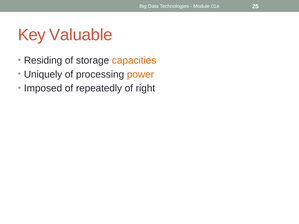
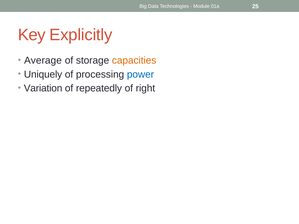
Valuable: Valuable -> Explicitly (81, 35)
Residing: Residing -> Average (43, 61)
power colour: orange -> blue (140, 74)
Imposed: Imposed -> Variation (43, 88)
